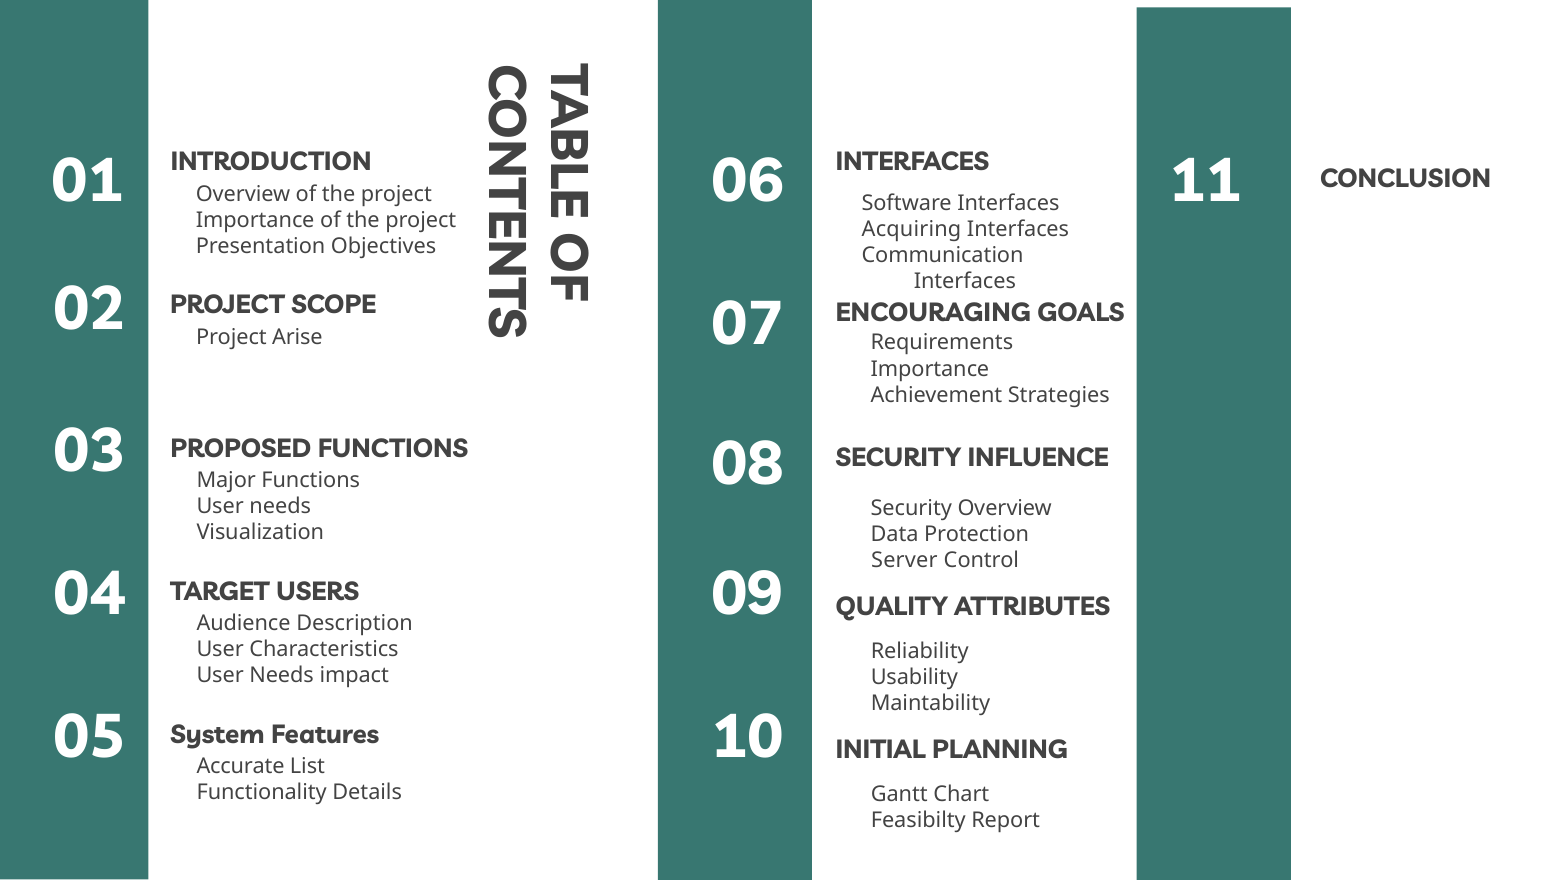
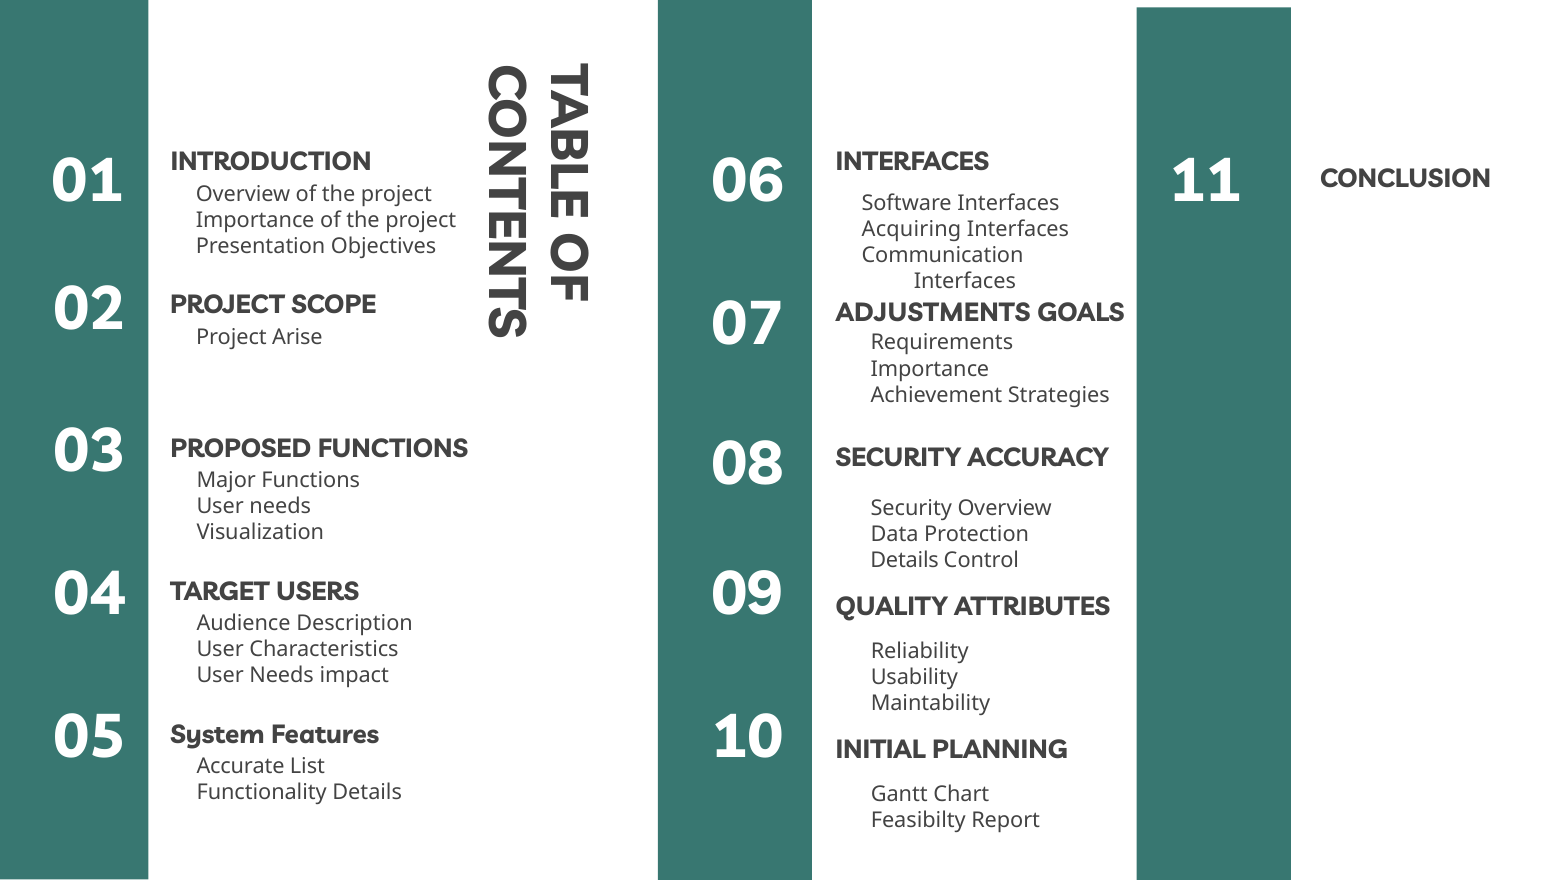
ENCOURAGING: ENCOURAGING -> ADJUSTMENTS (933, 312)
INFLUENCE: INFLUENCE -> ACCURACY (1038, 457)
Server: Server -> Details (905, 560)
